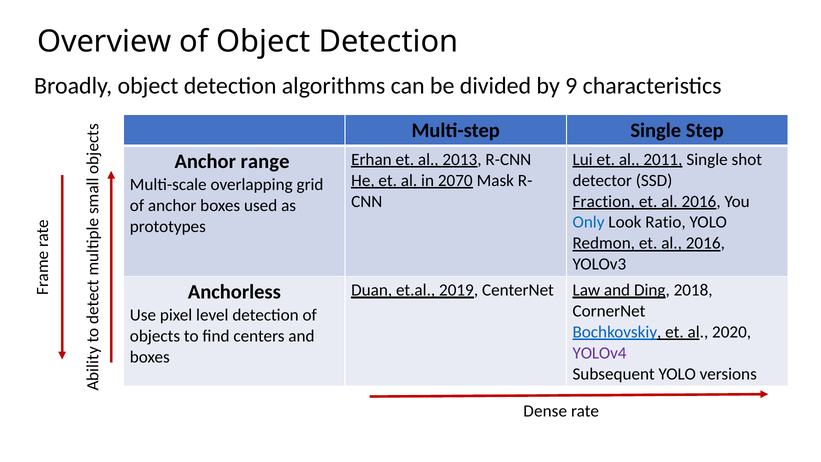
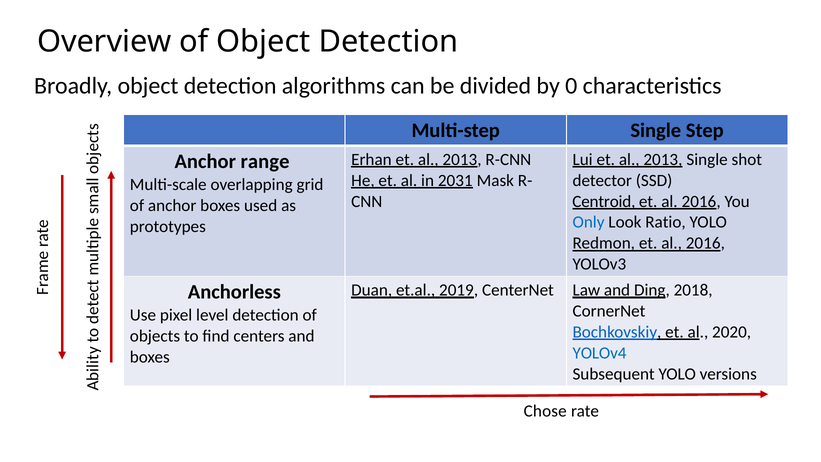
9: 9 -> 0 (571, 86)
Lui et al 2011: 2011 -> 2013 (663, 159)
2070: 2070 -> 2031 (455, 180)
Fraction: Fraction -> Centroid (604, 201)
YOLOv4 colour: purple -> blue (599, 353)
Dense: Dense -> Chose (545, 411)
